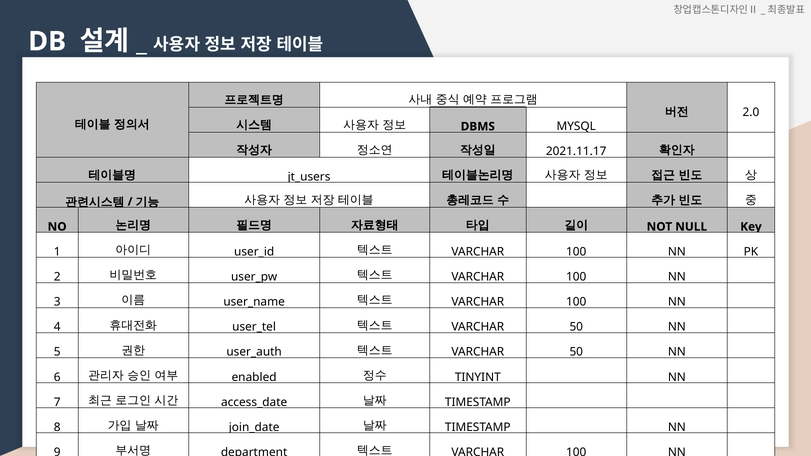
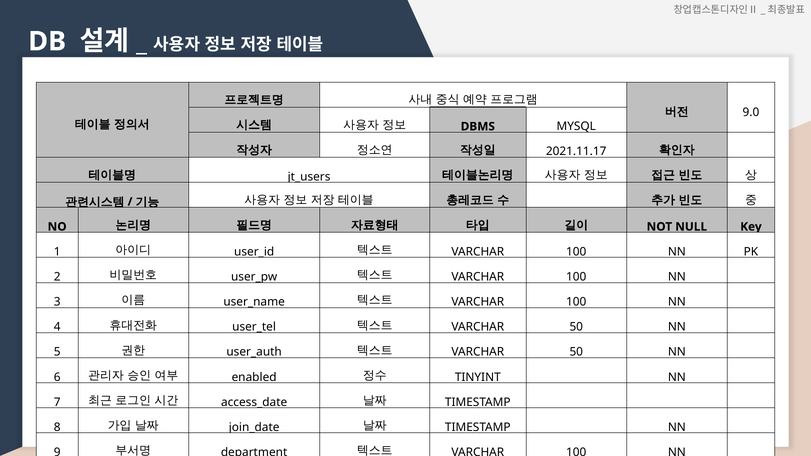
2.0: 2.0 -> 9.0 (751, 113)
